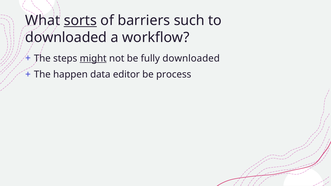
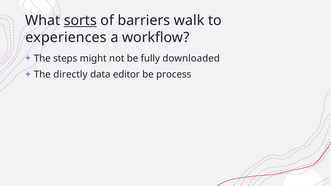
such: such -> walk (189, 21)
downloaded: downloaded -> experiences (66, 38)
might underline: present -> none (93, 58)
happen: happen -> directly (70, 75)
